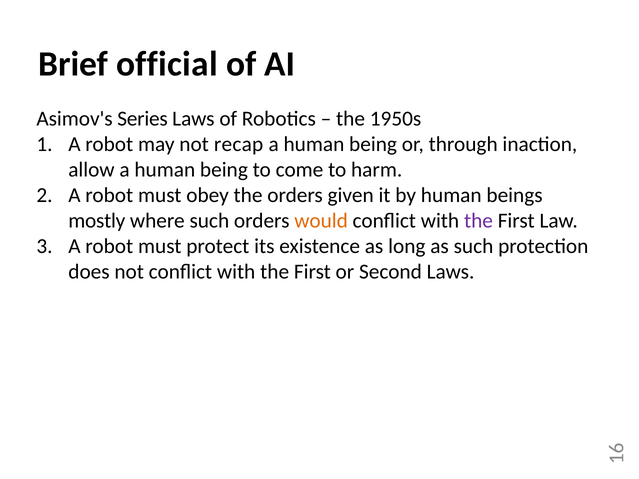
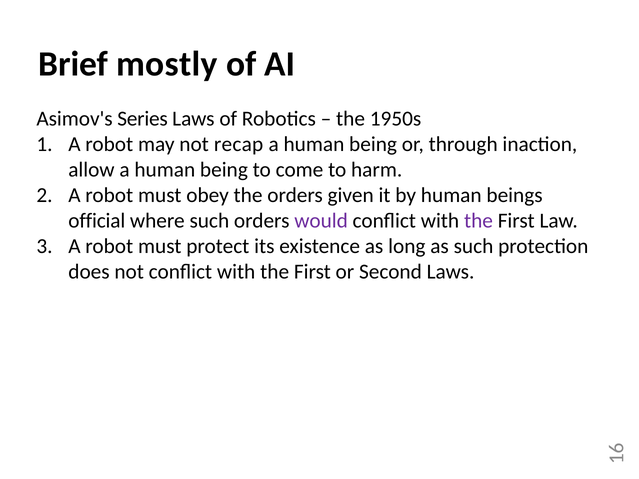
official: official -> mostly (167, 64)
mostly: mostly -> official (97, 221)
would colour: orange -> purple (321, 221)
